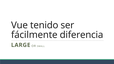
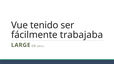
diferencia: diferencia -> trabajaba (81, 35)
